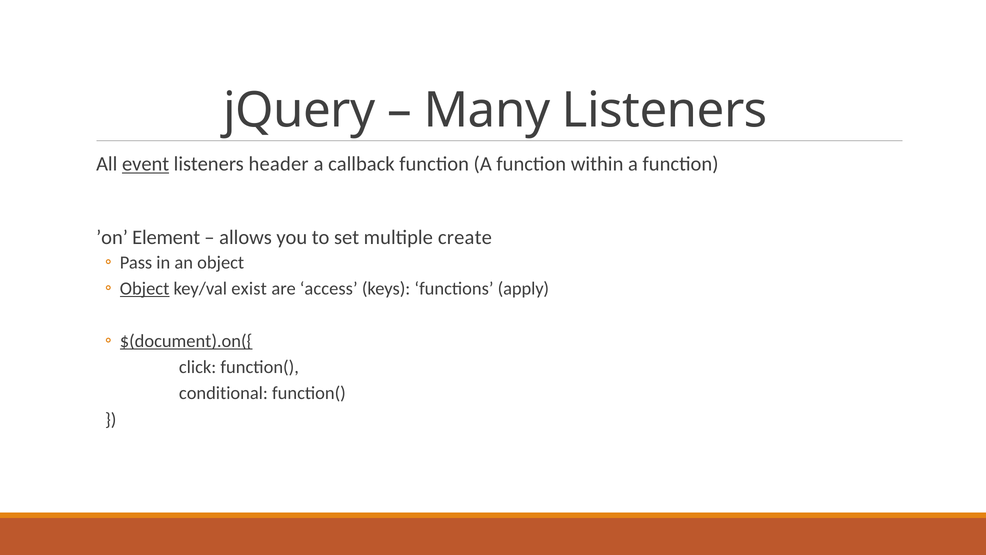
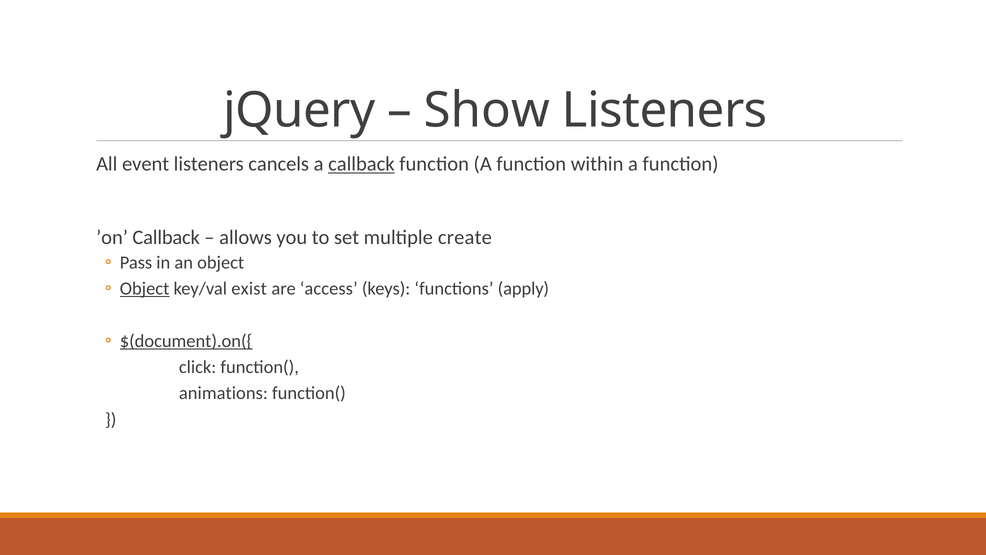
Many: Many -> Show (487, 110)
event underline: present -> none (146, 164)
header: header -> cancels (279, 164)
callback underline: none -> present (361, 164)
’on Element: Element -> Callback (166, 237)
conditional: conditional -> animations (223, 393)
